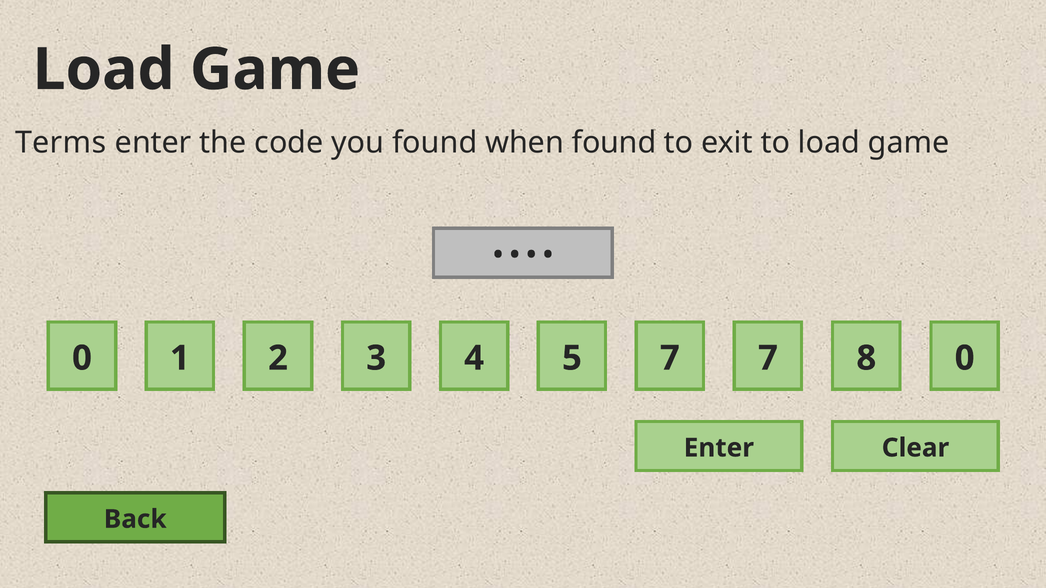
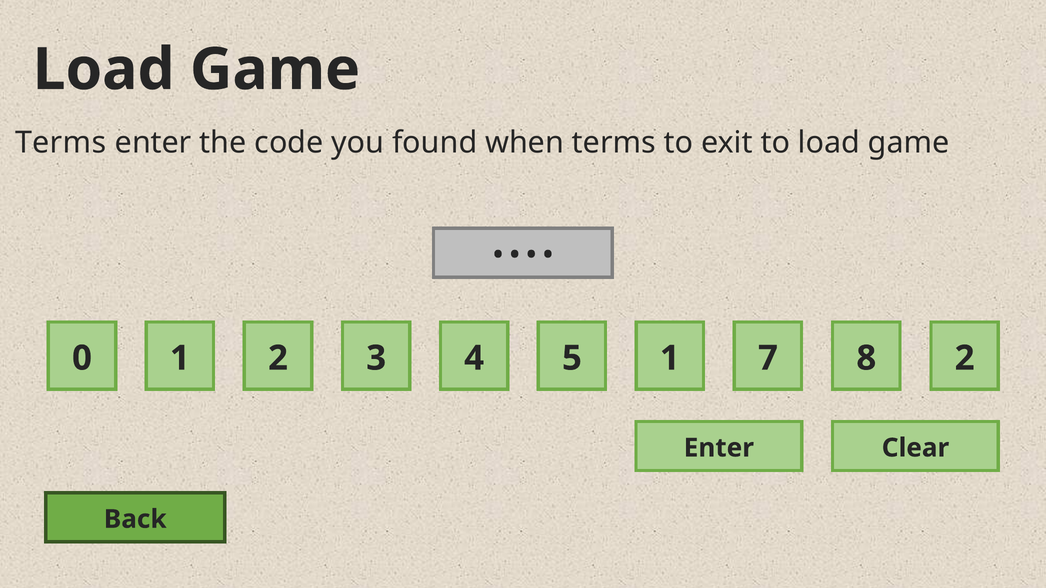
when found: found -> terms (614, 143)
1 7: 7 -> 1 (670, 358)
0 0: 0 -> 2 (965, 358)
